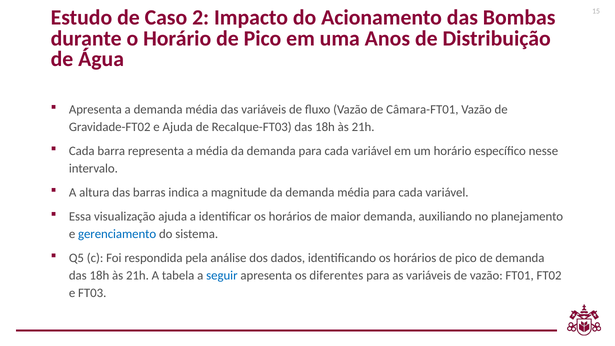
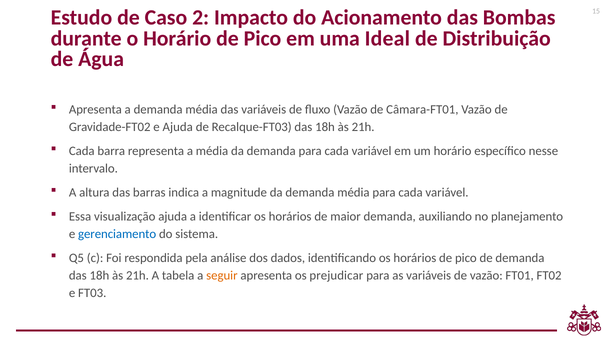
Anos: Anos -> Ideal (387, 38)
seguir colour: blue -> orange (222, 276)
diferentes: diferentes -> prejudicar (336, 276)
